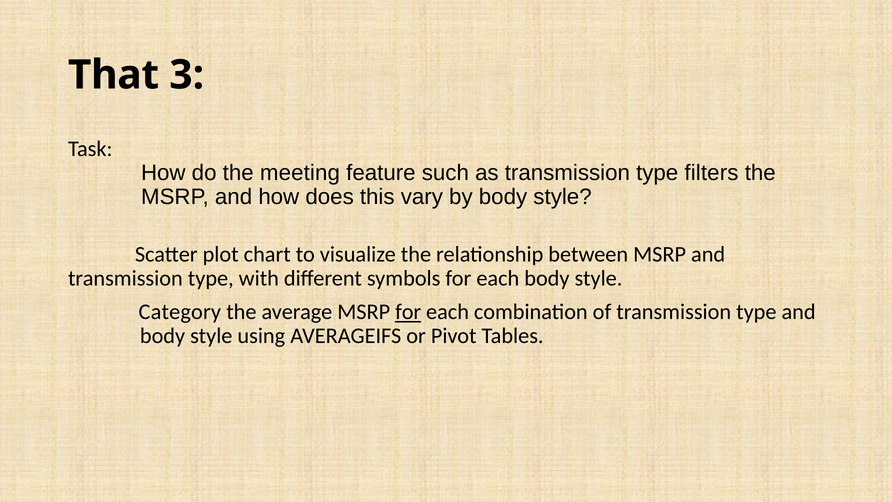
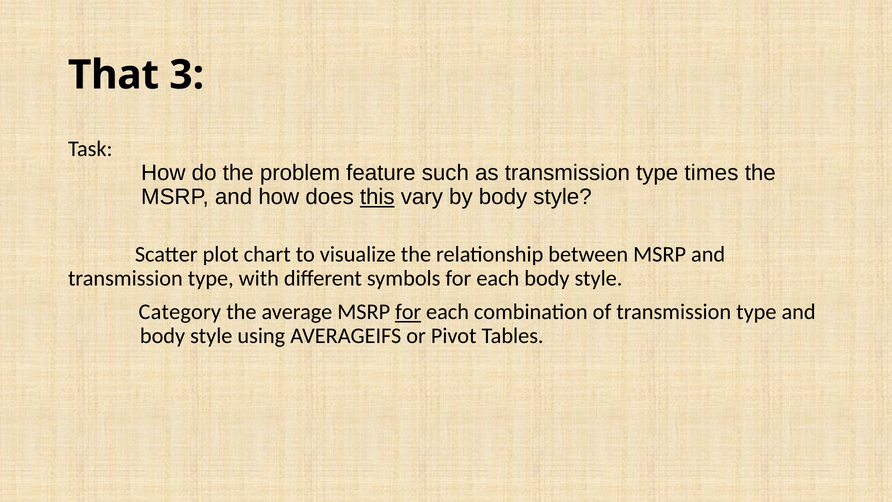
meeting: meeting -> problem (300, 173)
filters: filters -> times (711, 173)
this underline: none -> present (377, 197)
